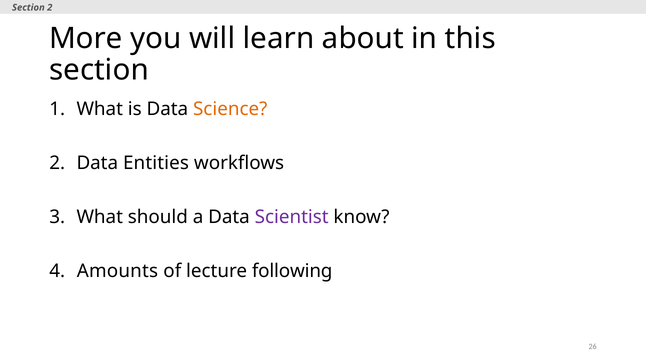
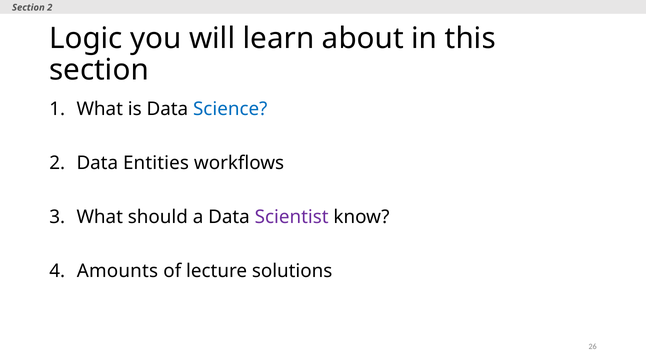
More: More -> Logic (86, 38)
Science colour: orange -> blue (230, 109)
following: following -> solutions (292, 271)
